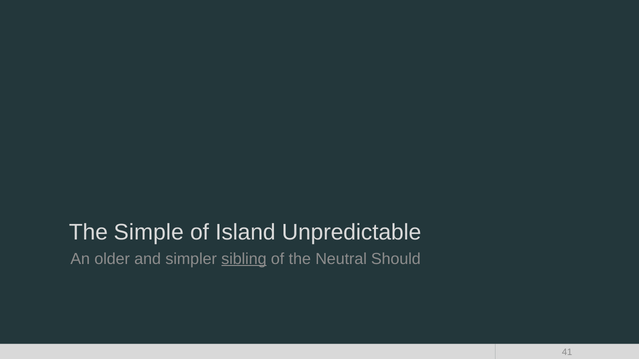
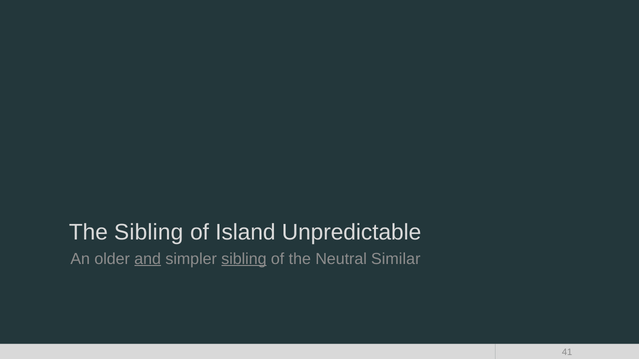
The Simple: Simple -> Sibling (149, 233)
and underline: none -> present (148, 259)
Should: Should -> Similar (396, 259)
